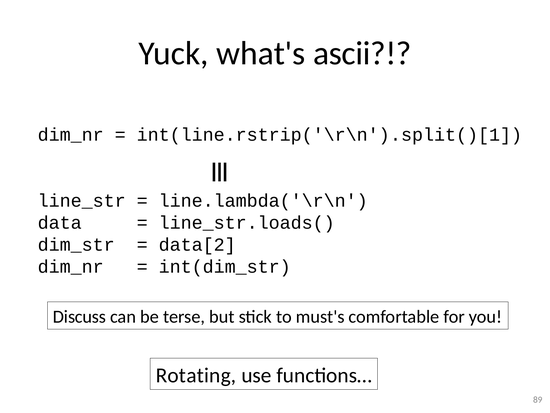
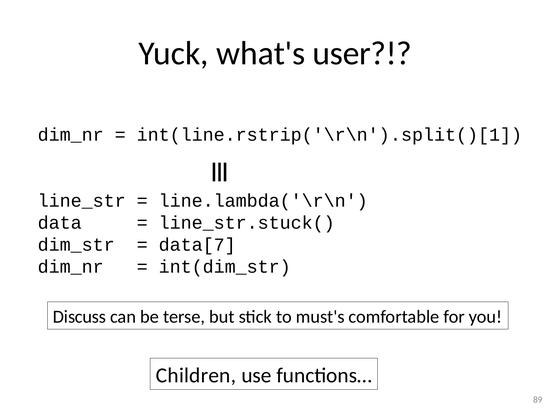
ascii: ascii -> user (362, 53)
line_str.loads(: line_str.loads( -> line_str.stuck( (247, 222)
data[2: data[2 -> data[7 (197, 244)
Rotating: Rotating -> Children (196, 375)
